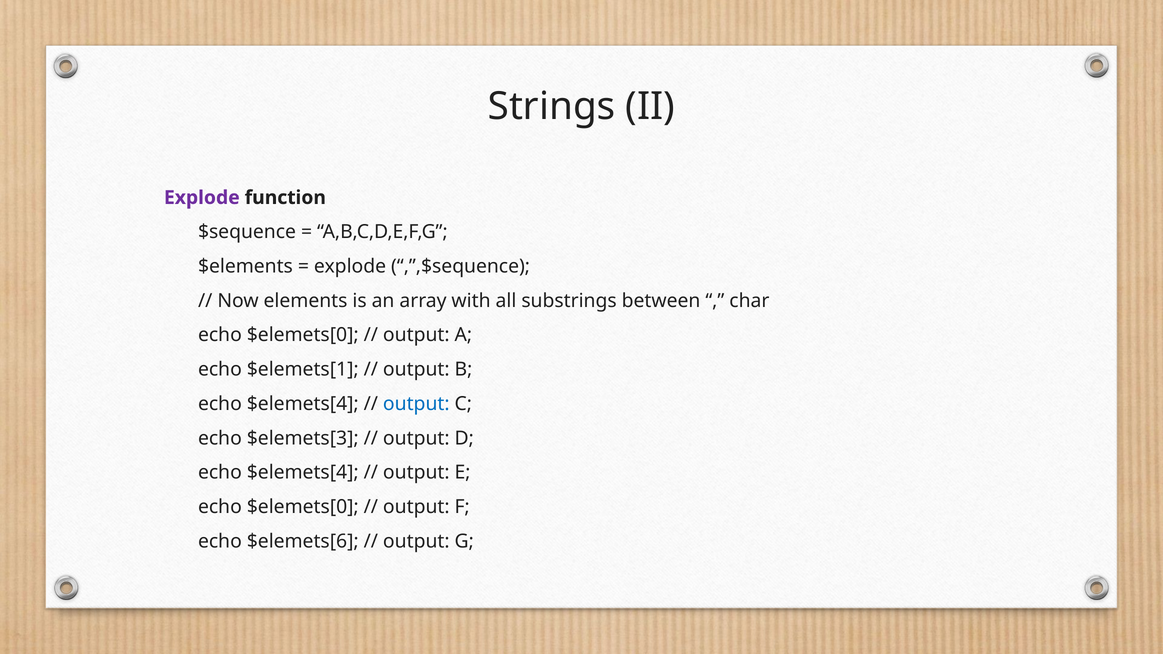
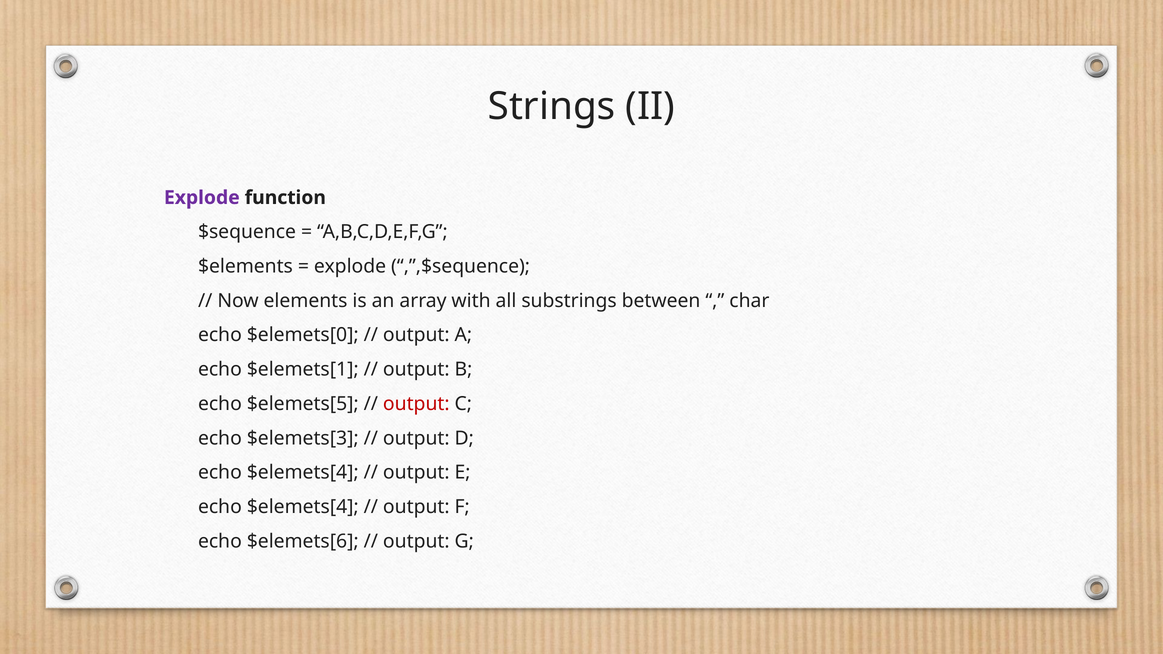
$elemets[4: $elemets[4 -> $elemets[5 (303, 404)
output colour: blue -> red (416, 404)
$elemets[0: $elemets[0 -> $elemets[4 (303, 507)
